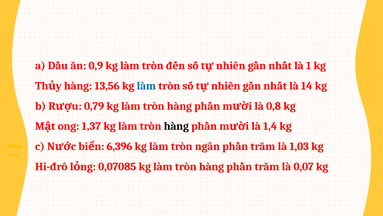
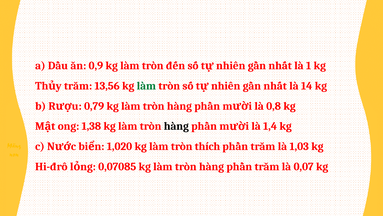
hàng: hàng -> trăm (78, 86)
làm colour: blue -> green (146, 86)
1,37: 1,37 -> 1,38 (91, 126)
6,396: 6,396 -> 1,020 (119, 146)
ngân: ngân -> thích (207, 146)
